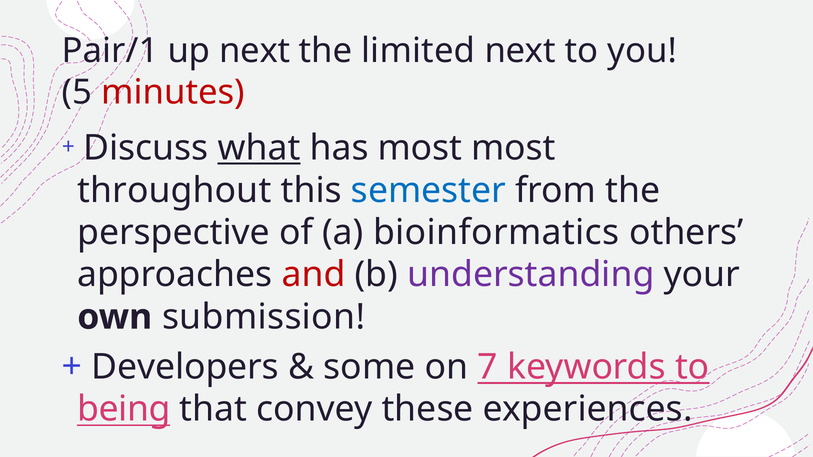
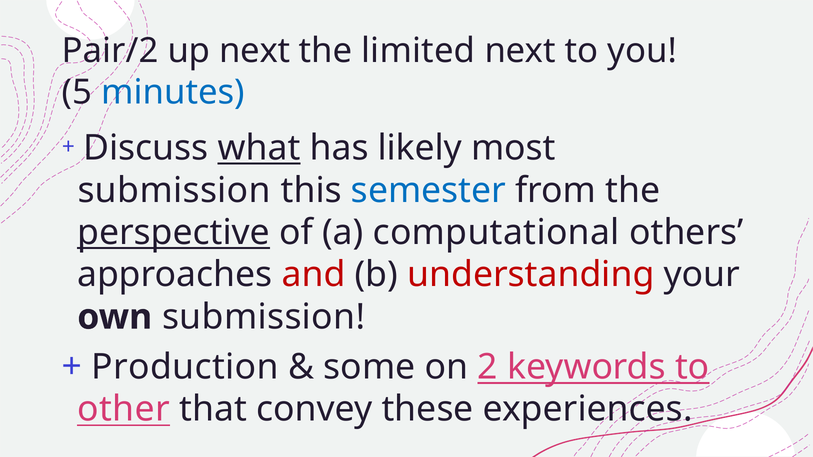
Pair/1: Pair/1 -> Pair/2 (110, 51)
minutes colour: red -> blue (173, 92)
has most: most -> likely (420, 148)
throughout: throughout -> submission (174, 190)
perspective underline: none -> present (174, 233)
bioinformatics: bioinformatics -> computational (496, 233)
understanding colour: purple -> red (531, 275)
Developers: Developers -> Production (185, 367)
7: 7 -> 2 (488, 367)
being: being -> other (123, 409)
